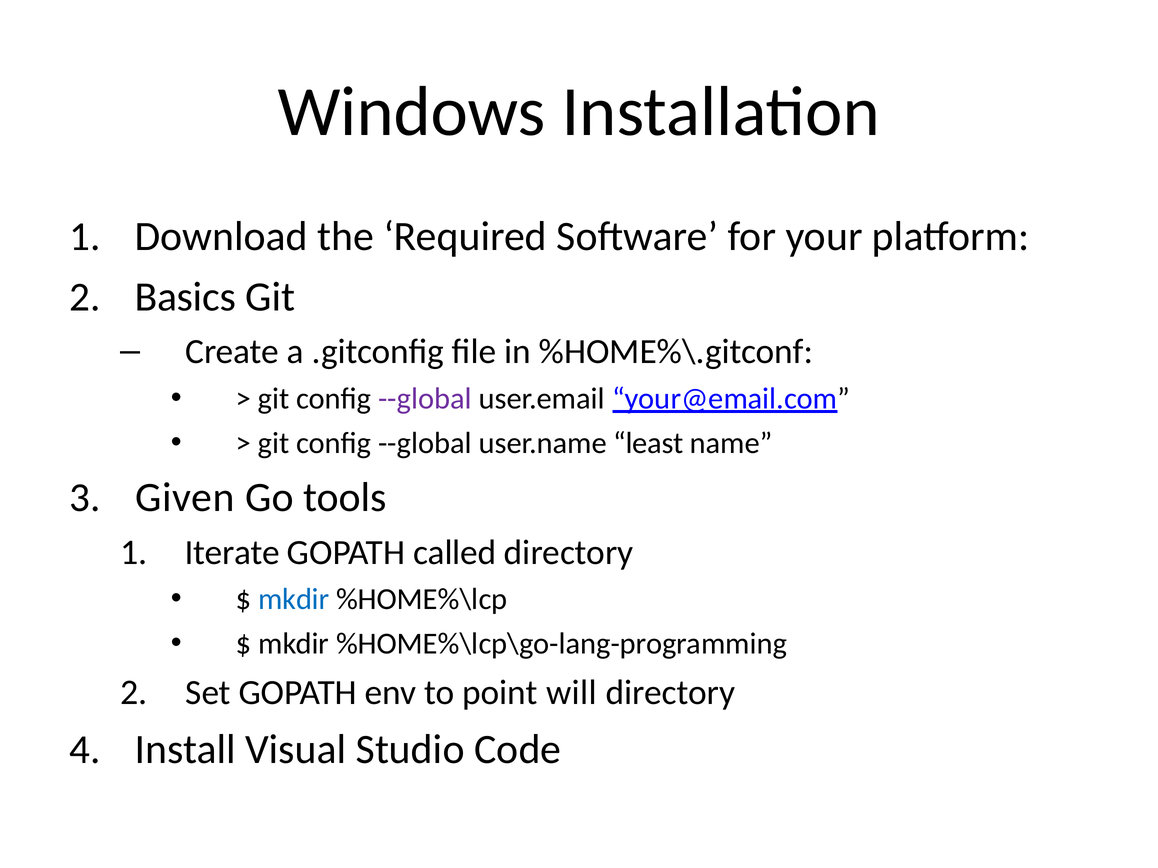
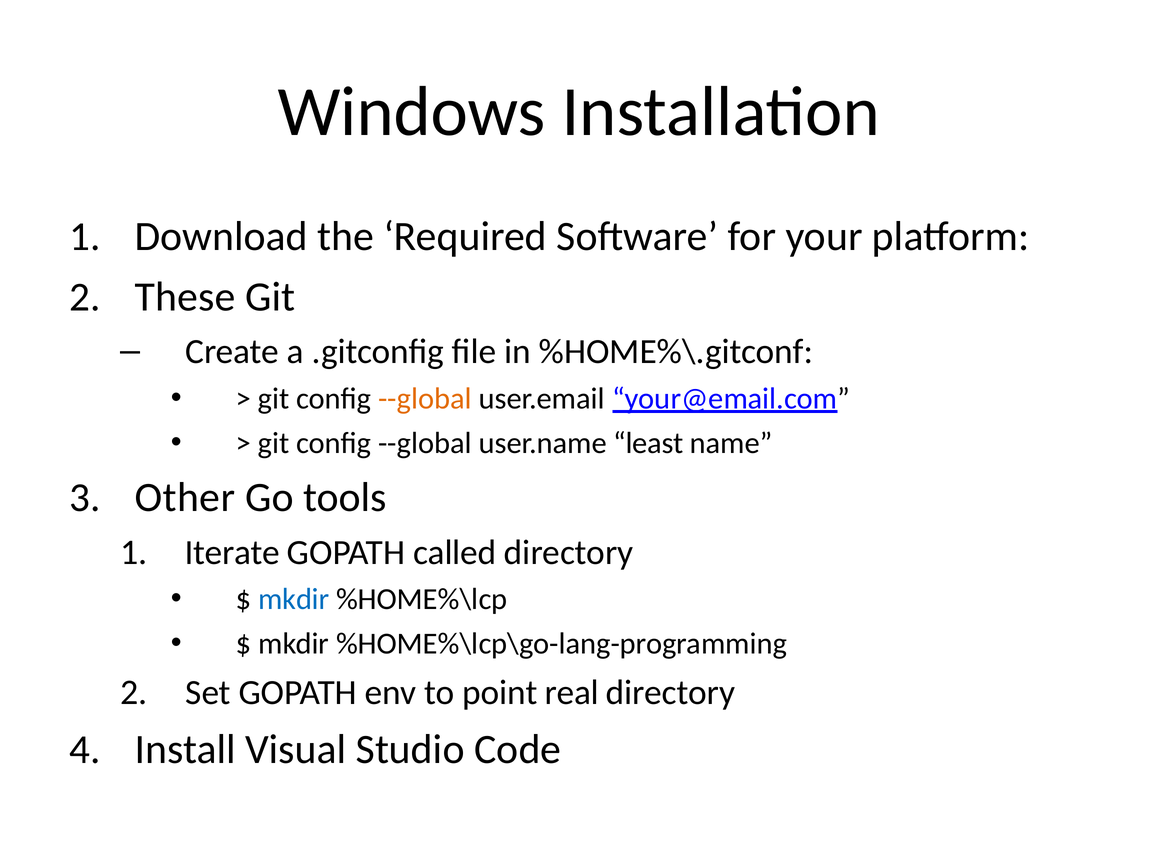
Basics: Basics -> These (185, 297)
--global colour: purple -> orange (425, 399)
Given: Given -> Other (185, 498)
will: will -> real (572, 693)
